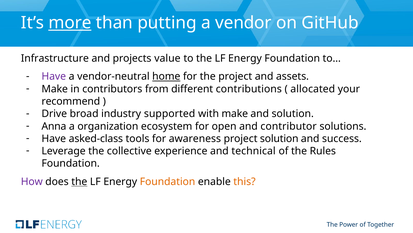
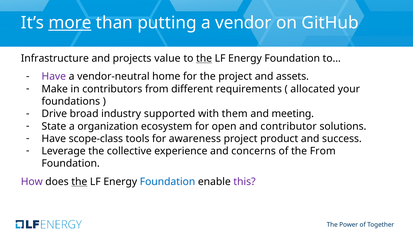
the underline: none -> present (204, 58)
home underline: present -> none (166, 76)
contributions: contributions -> requirements (249, 89)
recommend: recommend -> foundations (71, 101)
with make: make -> them (235, 114)
and solution: solution -> meeting (293, 114)
Anna: Anna -> State (54, 126)
asked-class: asked-class -> scope-class (96, 138)
project solution: solution -> product (279, 138)
technical: technical -> concerns (254, 151)
the Rules: Rules -> From (323, 151)
Foundation colour: orange -> blue (168, 181)
this colour: orange -> purple (245, 181)
